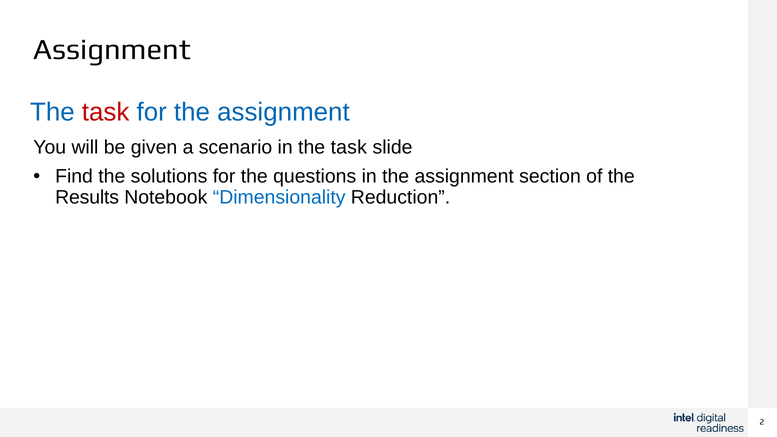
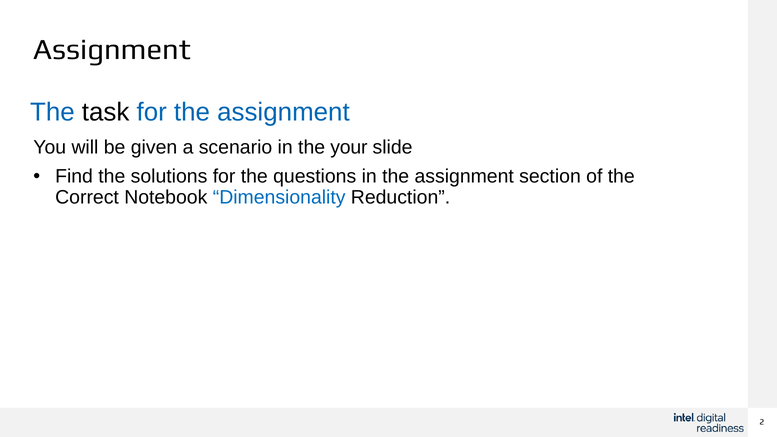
task colour: red -> black (106, 112)
in the task: task -> your (349, 148)
Results: Results -> Correct (87, 198)
